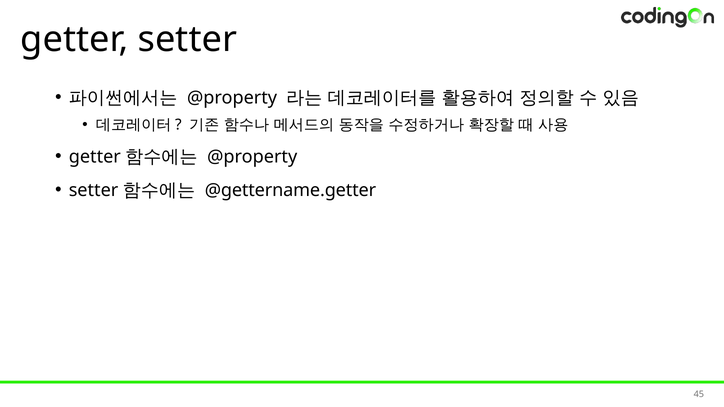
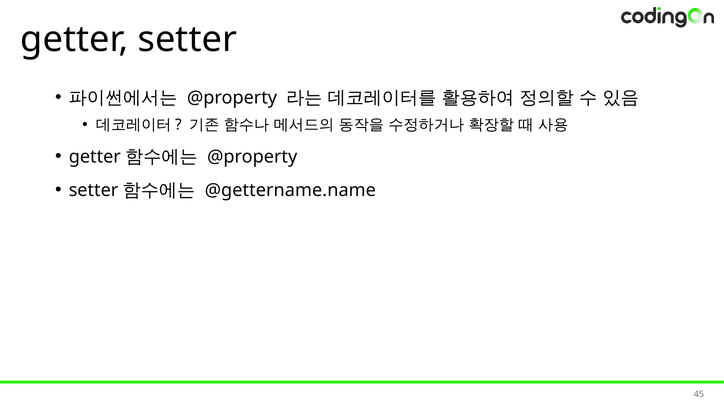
@gettername.getter: @gettername.getter -> @gettername.name (290, 191)
